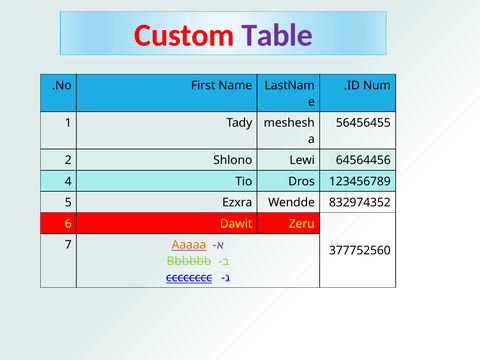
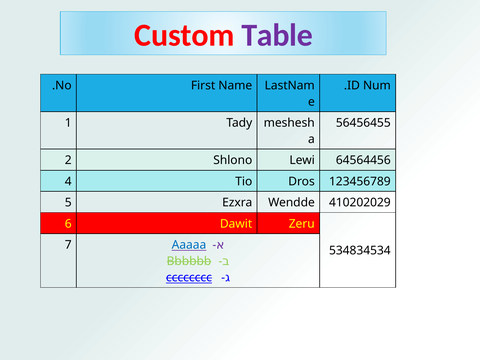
832974352: 832974352 -> 410202029 (360, 203)
Aaaaa colour: orange -> blue (189, 245)
377752560: 377752560 -> 534834534 (360, 251)
